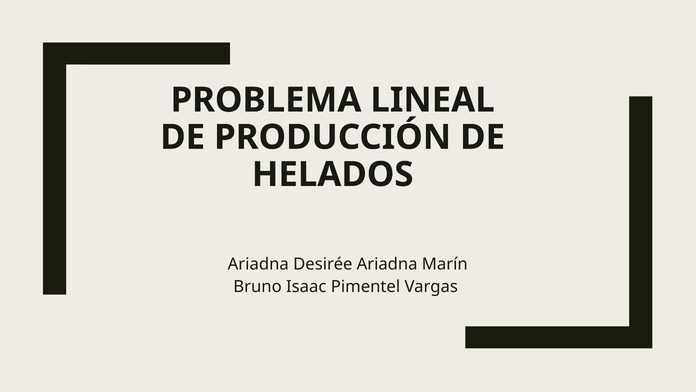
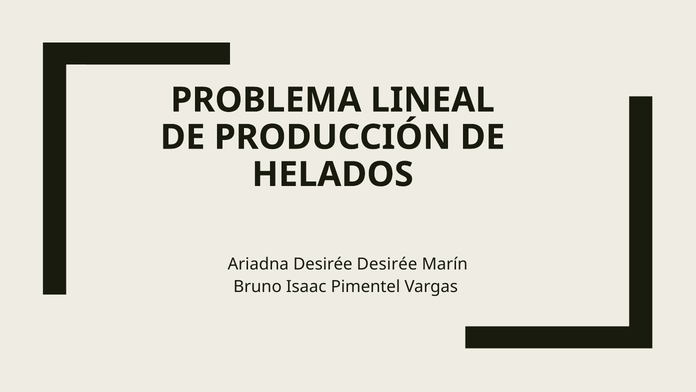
Desirée Ariadna: Ariadna -> Desirée (387, 264)
